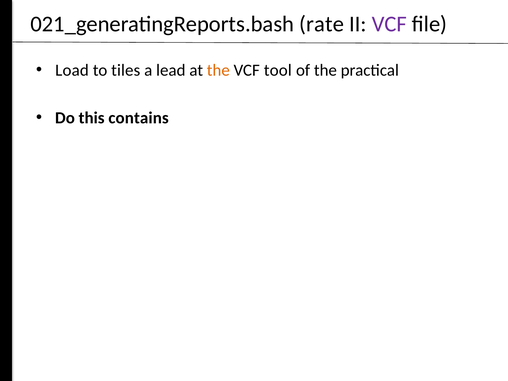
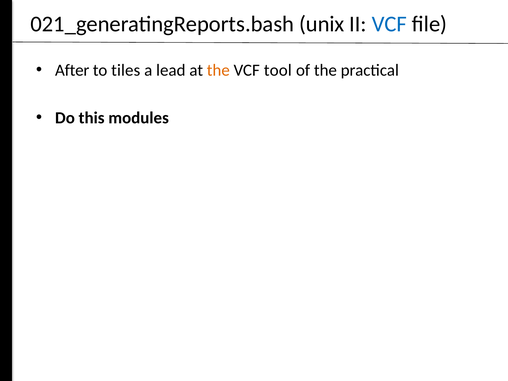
rate: rate -> unix (322, 24)
VCF colour: purple -> blue (389, 24)
Load: Load -> After (72, 70)
contains: contains -> modules (139, 118)
